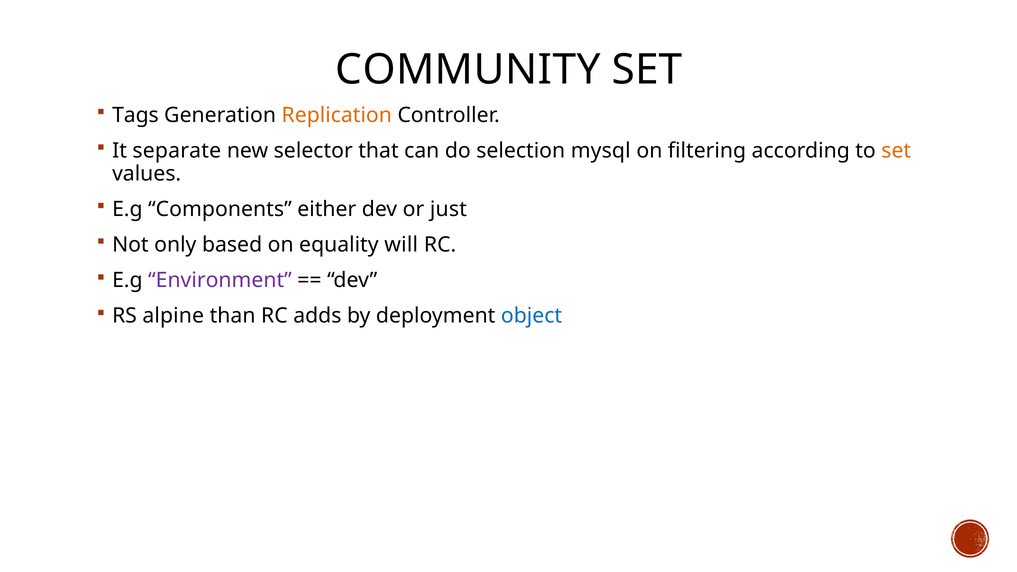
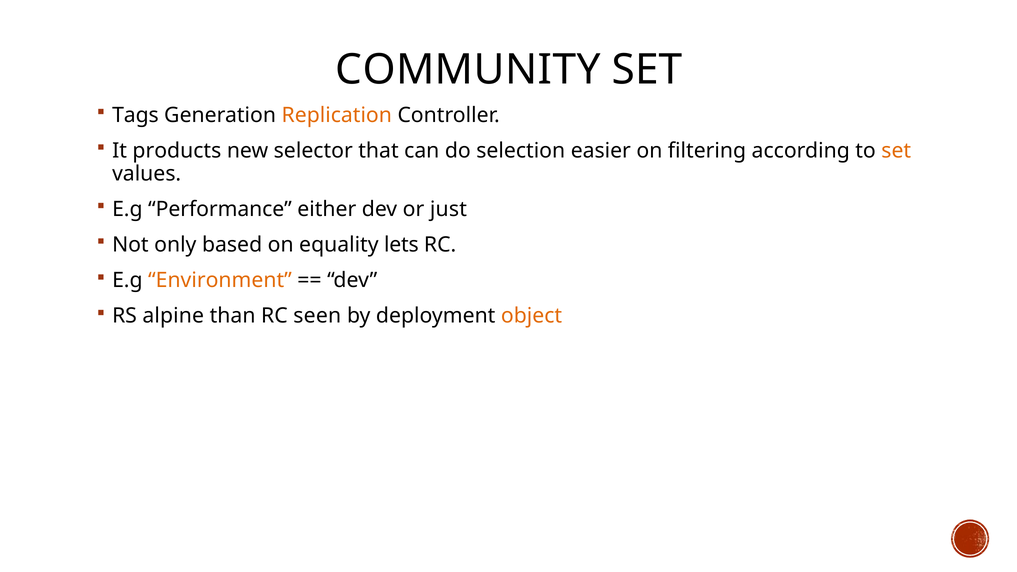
separate: separate -> products (177, 151)
mysql: mysql -> easier (601, 151)
Components: Components -> Performance (220, 209)
will: will -> lets (401, 245)
Environment colour: purple -> orange (220, 280)
adds: adds -> seen (317, 316)
object colour: blue -> orange (532, 316)
